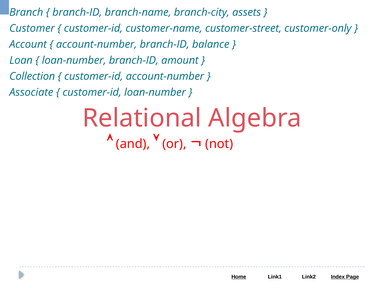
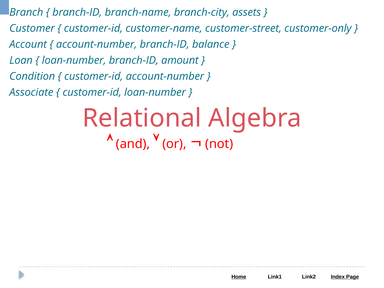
Collection: Collection -> Condition (32, 76)
